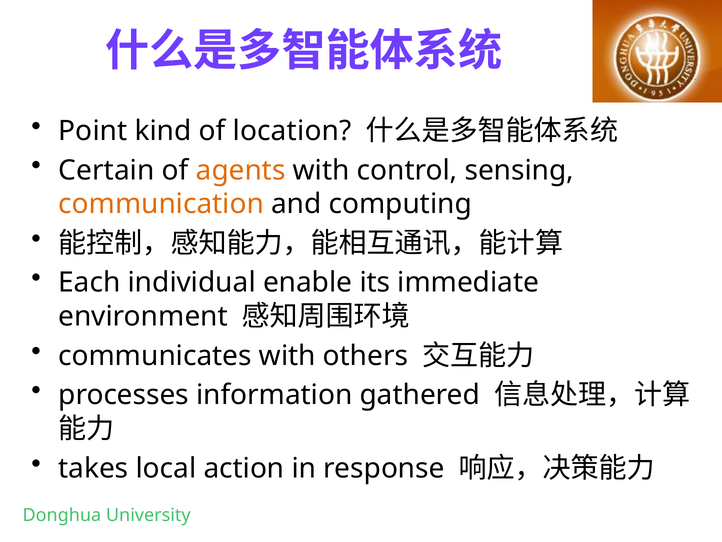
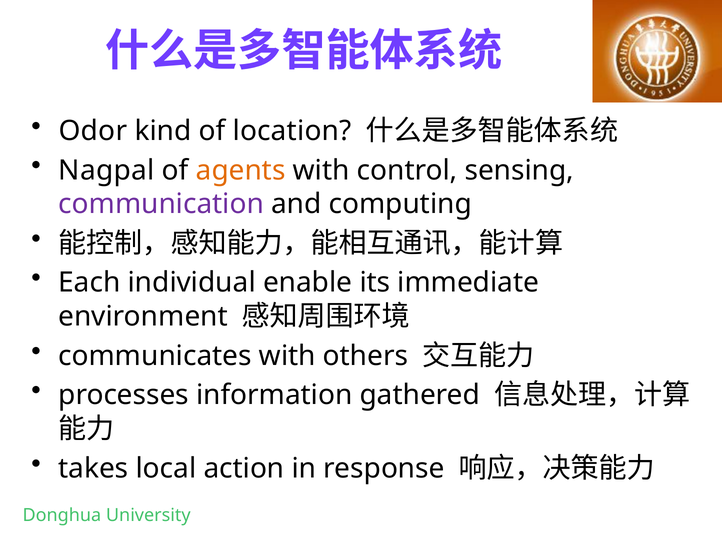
Point: Point -> Odor (93, 131)
Certain: Certain -> Nagpal (106, 170)
communication colour: orange -> purple (161, 204)
